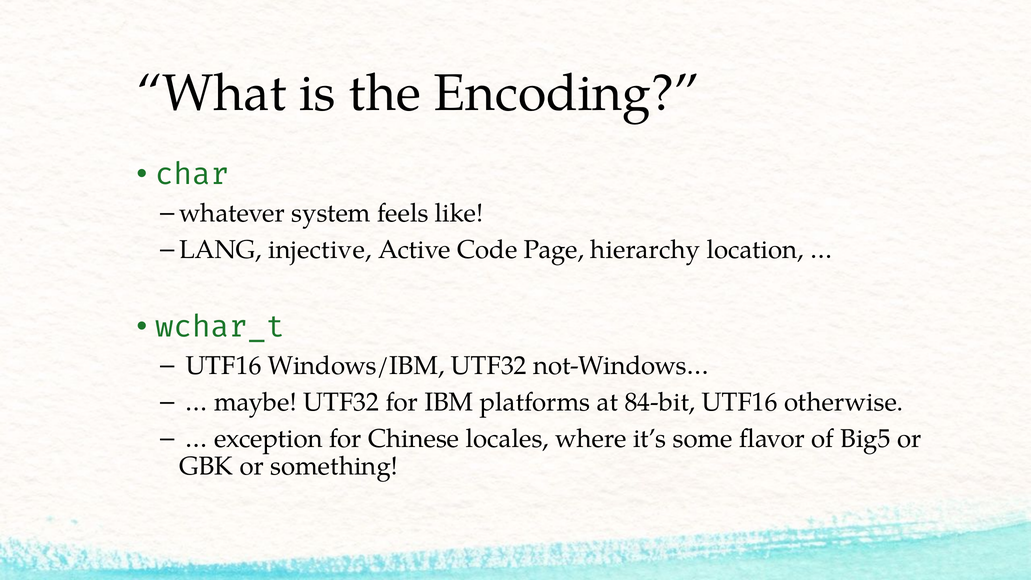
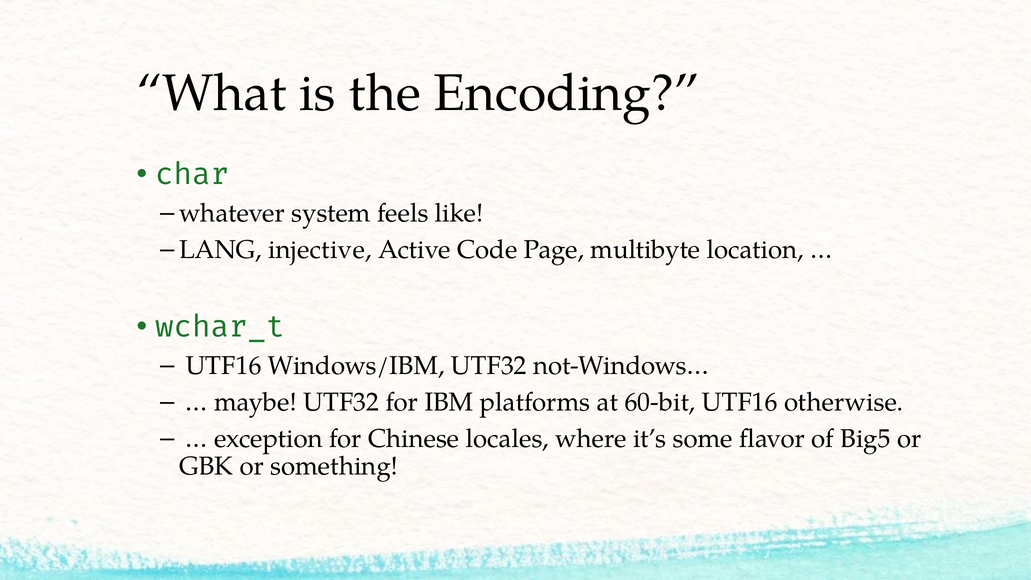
hierarchy: hierarchy -> multibyte (645, 250)
84-bit: 84-bit -> 60-bit (660, 402)
